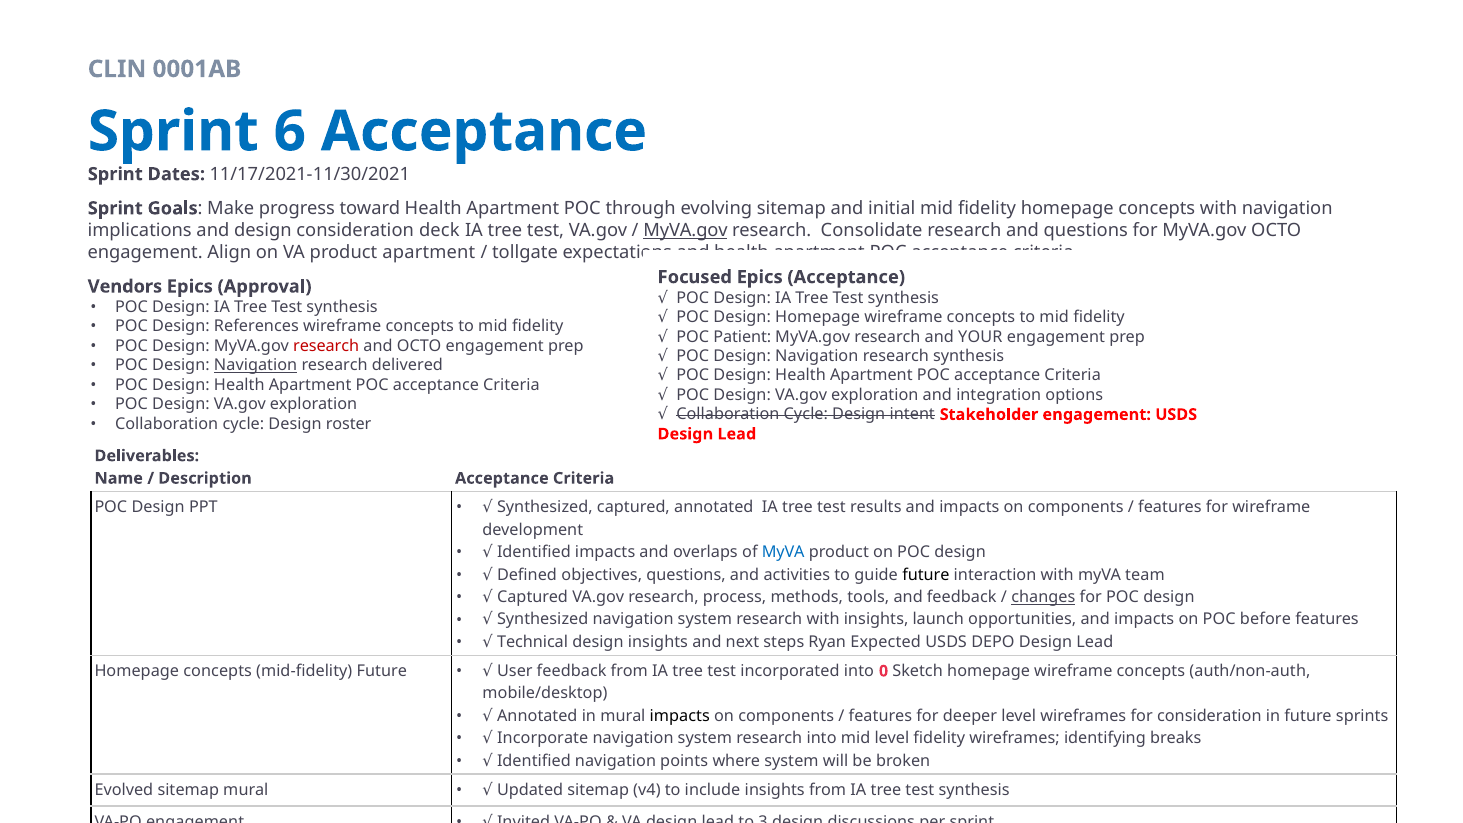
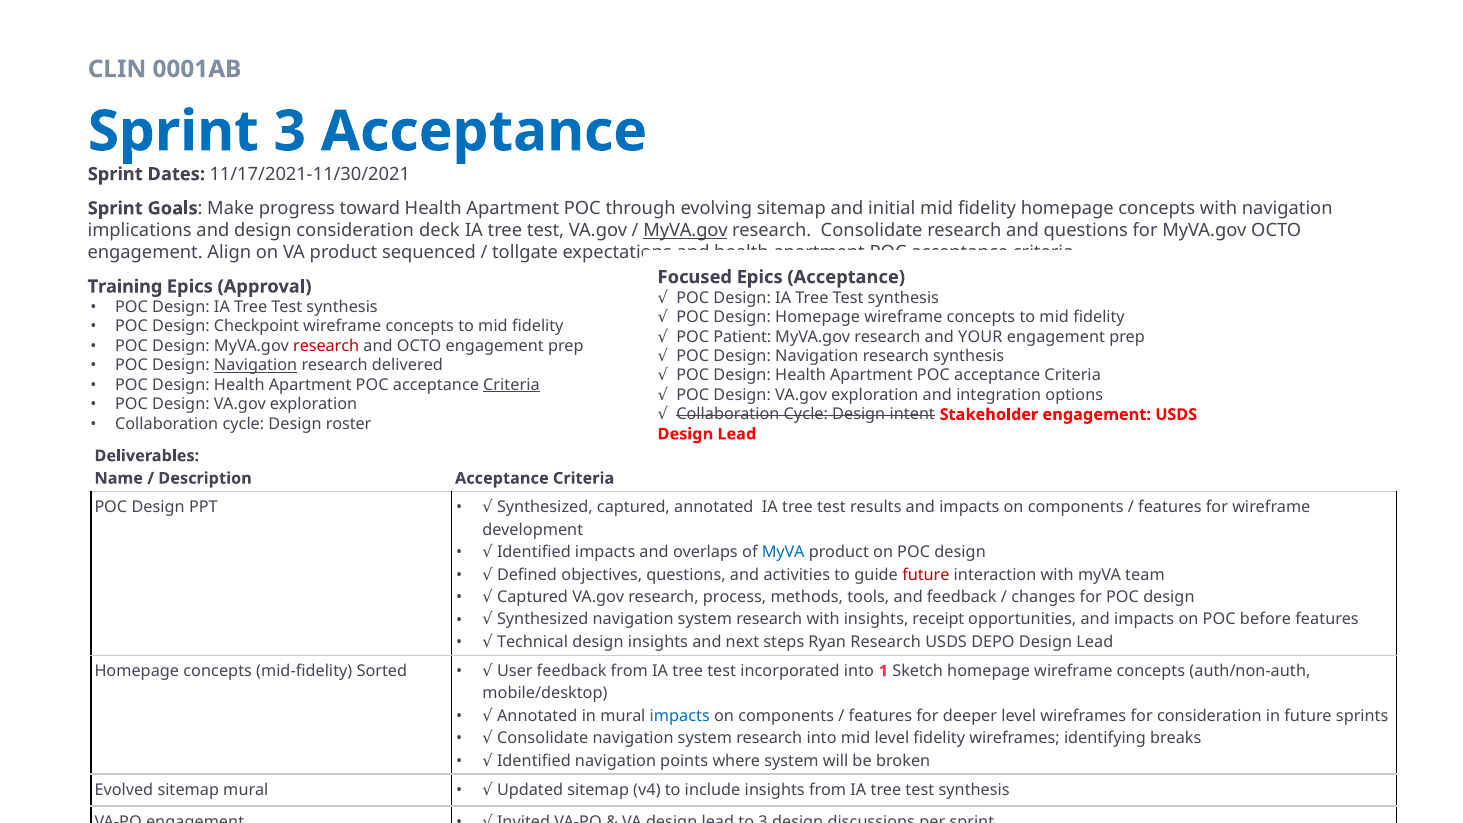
6: 6 -> 3 (290, 132)
product apartment: apartment -> sequenced (429, 252)
Vendors: Vendors -> Training (125, 286)
References: References -> Checkpoint (256, 327)
Criteria underline: none -> present (511, 385)
future colour: black -> red (926, 575)
changes underline: present -> none (1043, 597)
launch: launch -> receipt (938, 620)
Ryan Expected: Expected -> Research (886, 642)
mid-fidelity Future: Future -> Sorted (382, 671)
0: 0 -> 1 (884, 671)
impacts colour: black -> blue (680, 716)
Incorporate: Incorporate -> Consolidate (543, 738)
